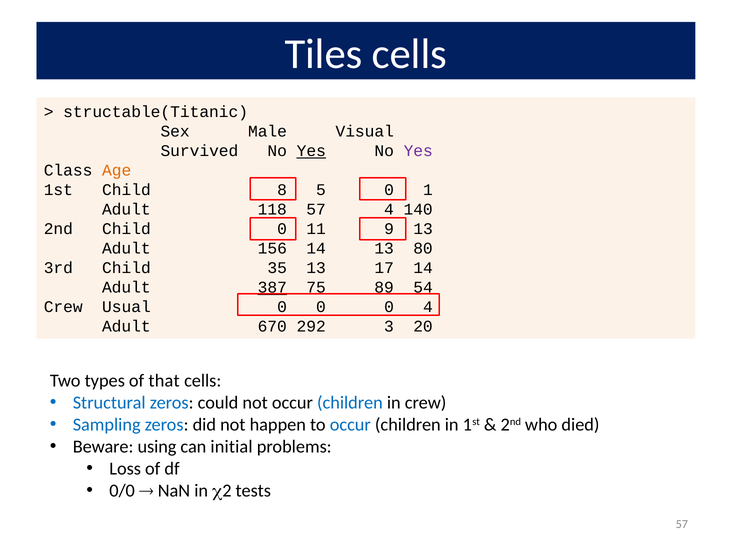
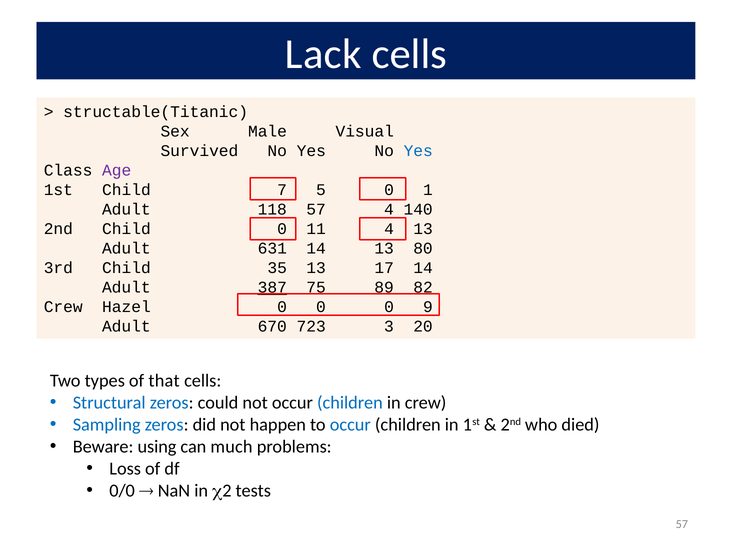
Tiles: Tiles -> Lack (323, 54)
Yes underline: present -> none (311, 151)
Yes colour: purple -> blue (418, 151)
Age colour: orange -> purple (117, 170)
8: 8 -> 7 (282, 190)
11 9: 9 -> 4 (389, 229)
156: 156 -> 631 (272, 248)
54: 54 -> 82 (423, 287)
Usual: Usual -> Hazel (126, 307)
0 4: 4 -> 9 (428, 307)
292: 292 -> 723 (311, 326)
initial: initial -> much (232, 447)
